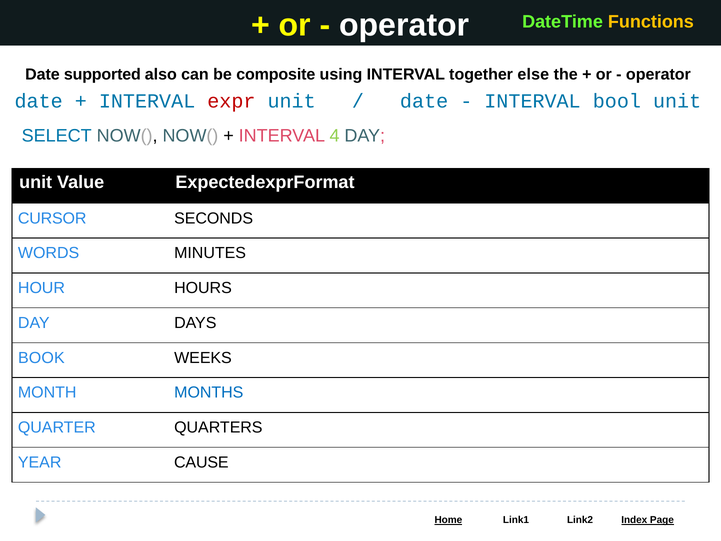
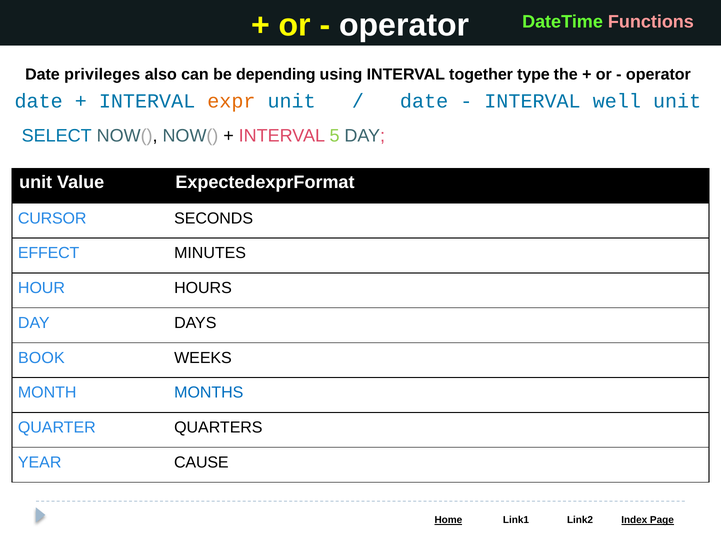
Functions colour: yellow -> pink (651, 22)
supported: supported -> privileges (102, 74)
composite: composite -> depending (276, 74)
else: else -> type (533, 74)
expr colour: red -> orange (231, 101)
bool: bool -> well (617, 101)
4: 4 -> 5 (335, 136)
WORDS: WORDS -> EFFECT (49, 253)
